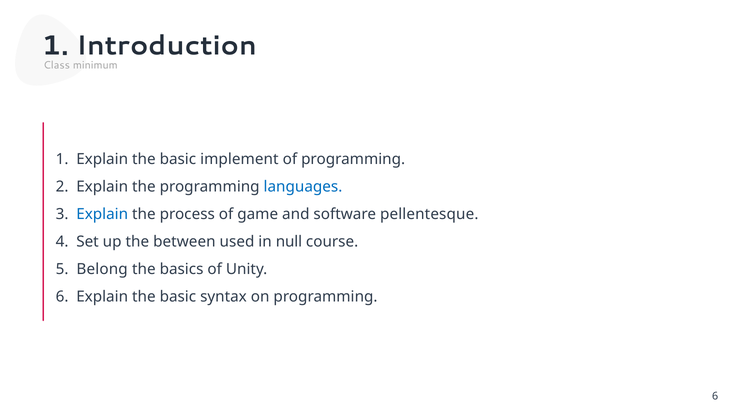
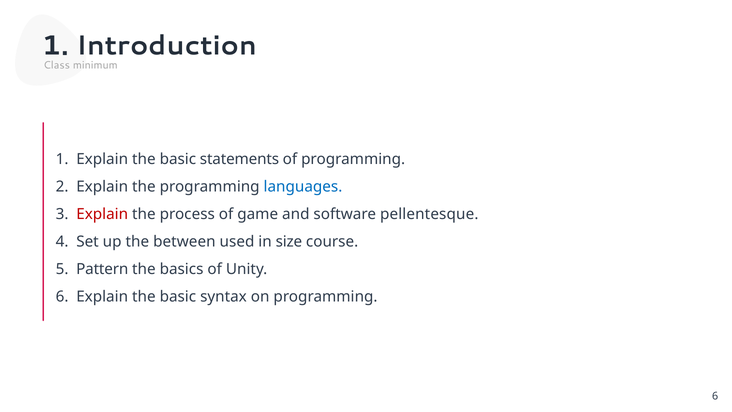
implement: implement -> statements (239, 159)
Explain colour: blue -> red (102, 214)
null: null -> size (289, 242)
Belong: Belong -> Pattern (102, 269)
